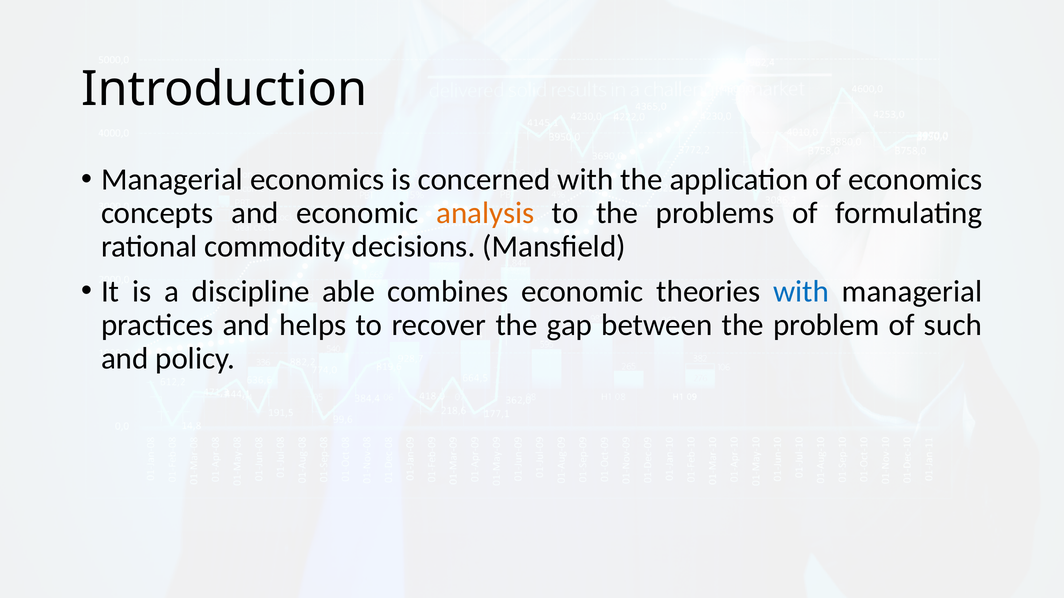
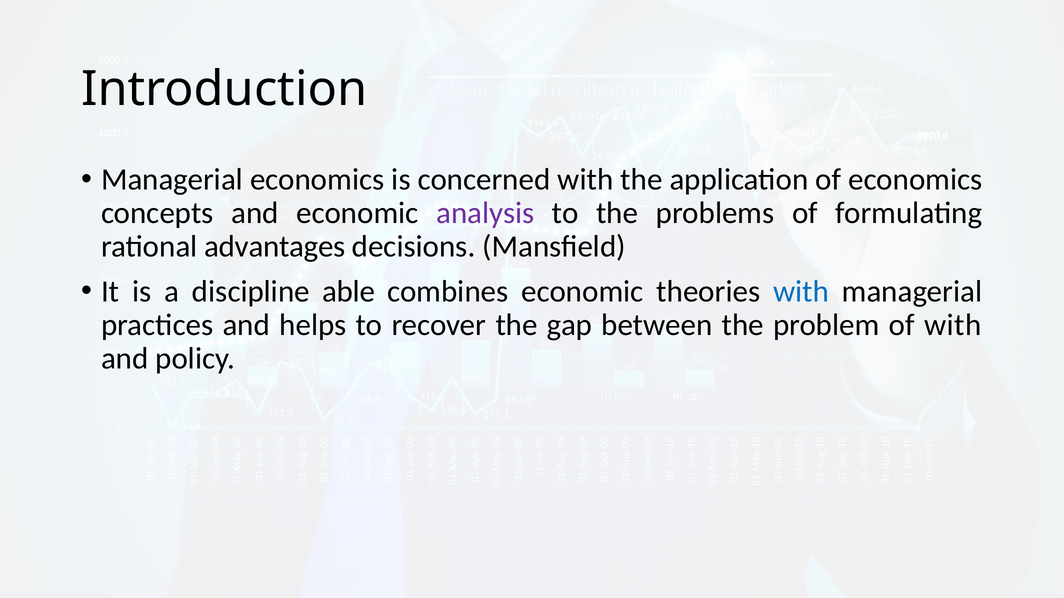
analysis colour: orange -> purple (485, 213)
commodity: commodity -> advantages (275, 247)
of such: such -> with (953, 325)
